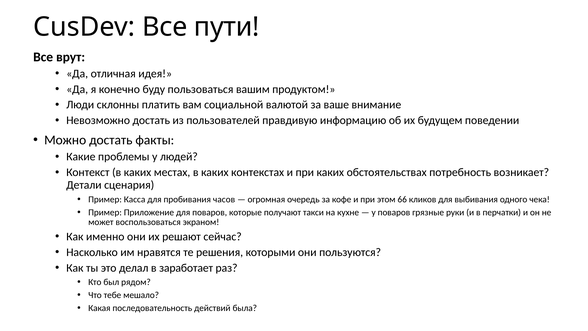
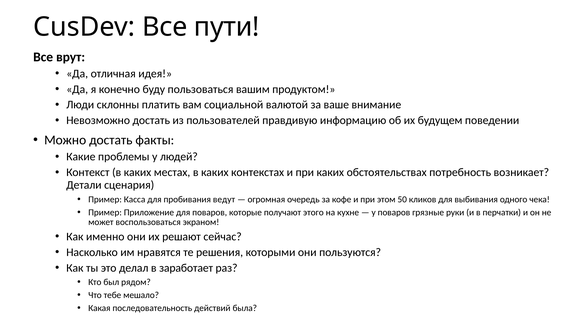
часов: часов -> ведут (224, 199)
66: 66 -> 50 (402, 199)
такси: такси -> этого (313, 212)
